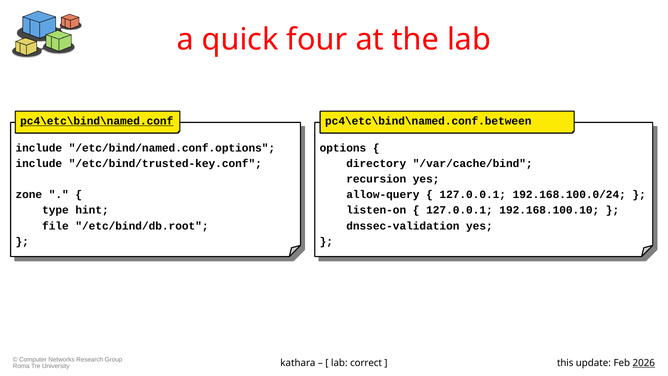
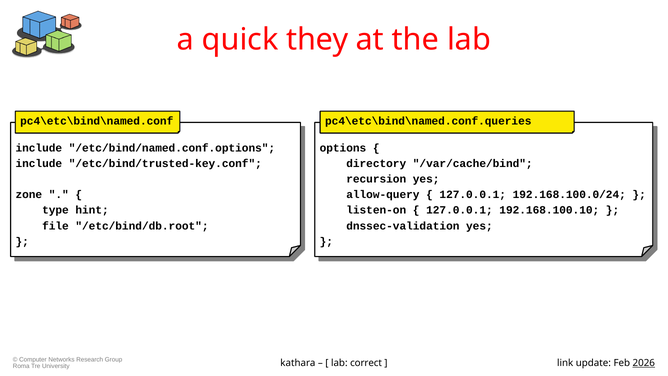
four: four -> they (317, 40)
pc4\etc\bind\named.conf underline: present -> none (97, 121)
pc4\etc\bind\named.conf.between: pc4\etc\bind\named.conf.between -> pc4\etc\bind\named.conf.queries (428, 121)
this: this -> link (565, 363)
